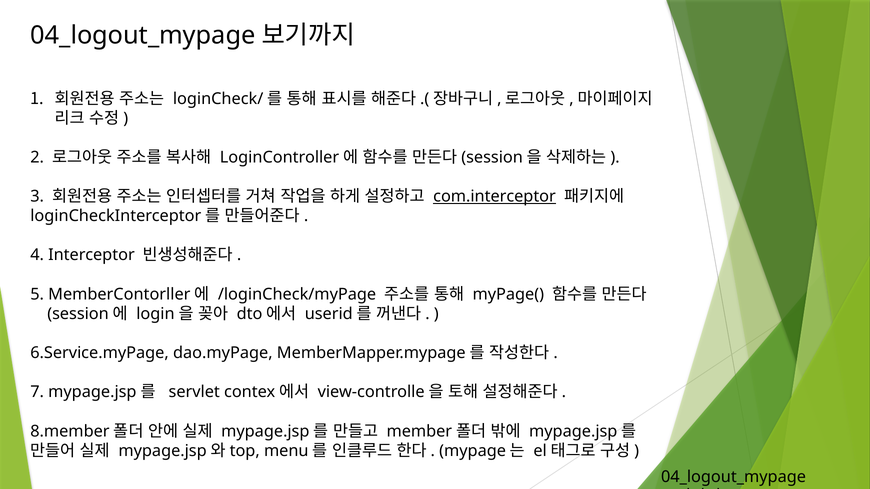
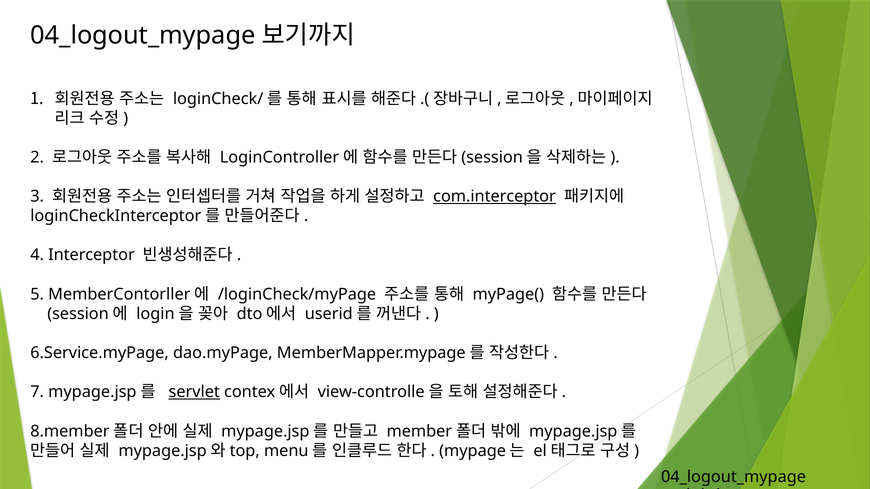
servlet underline: none -> present (194, 392)
